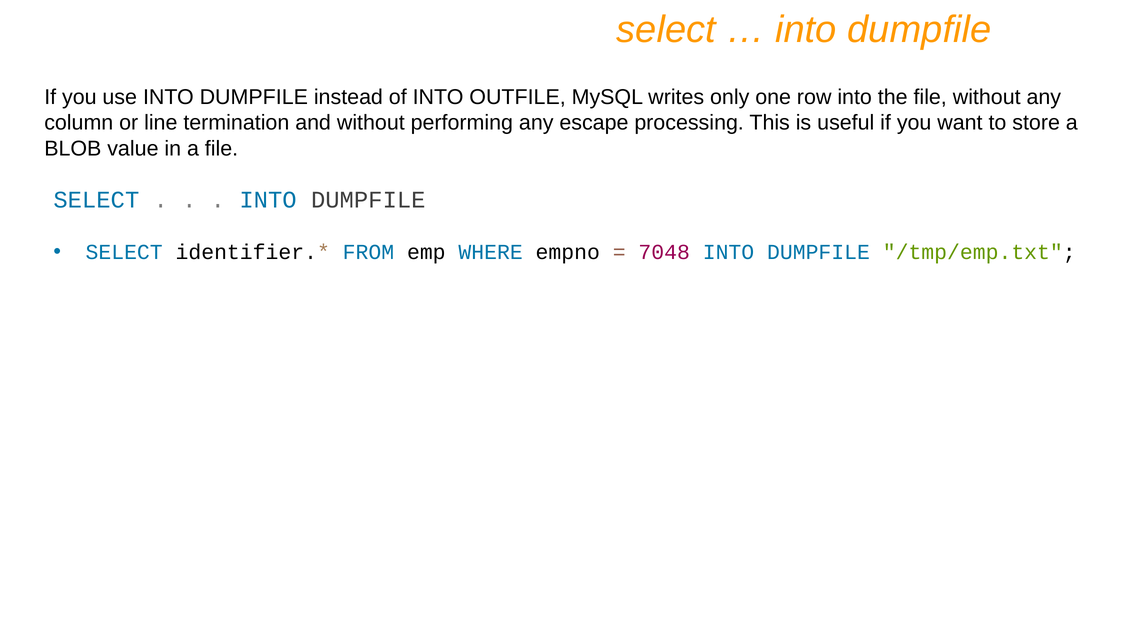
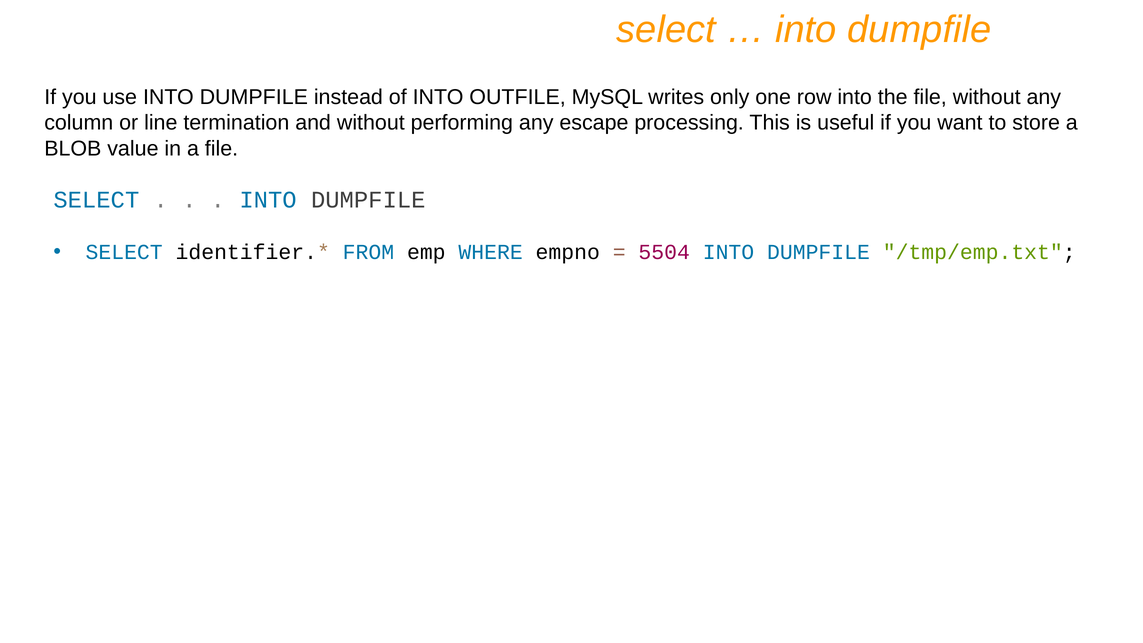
7048: 7048 -> 5504 (664, 252)
